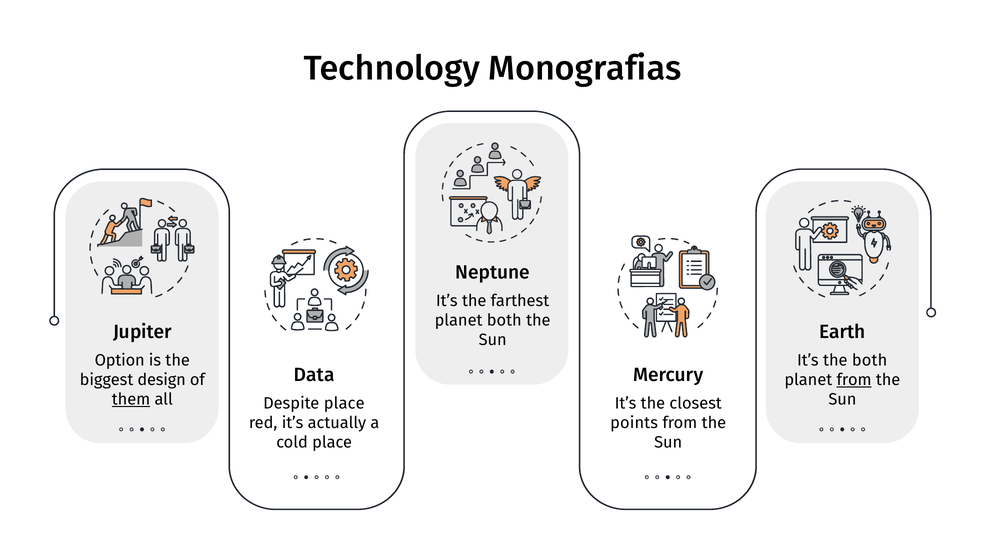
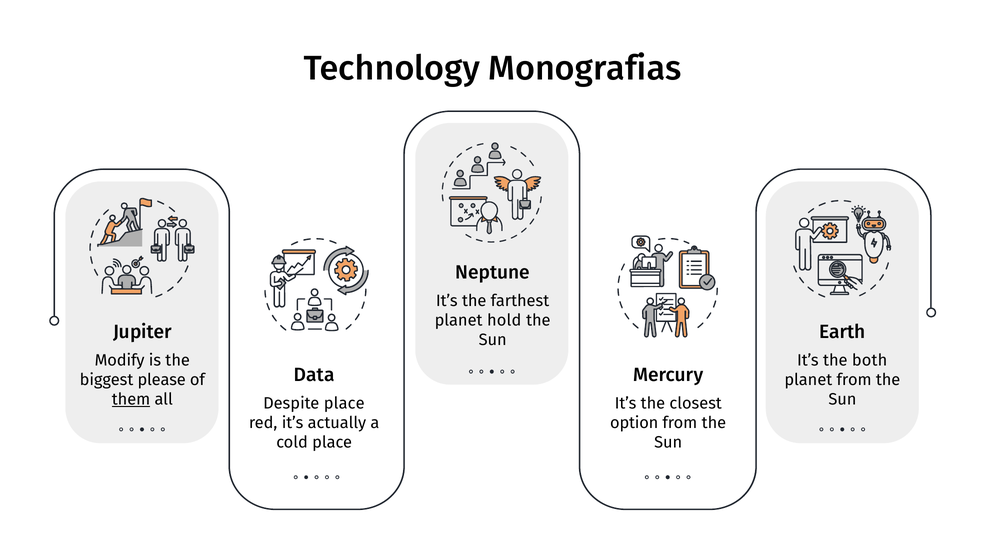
planet both: both -> hold (504, 320)
Option: Option -> Modify (120, 360)
design: design -> please (162, 380)
from underline: present -> none (854, 380)
points: points -> option (634, 423)
